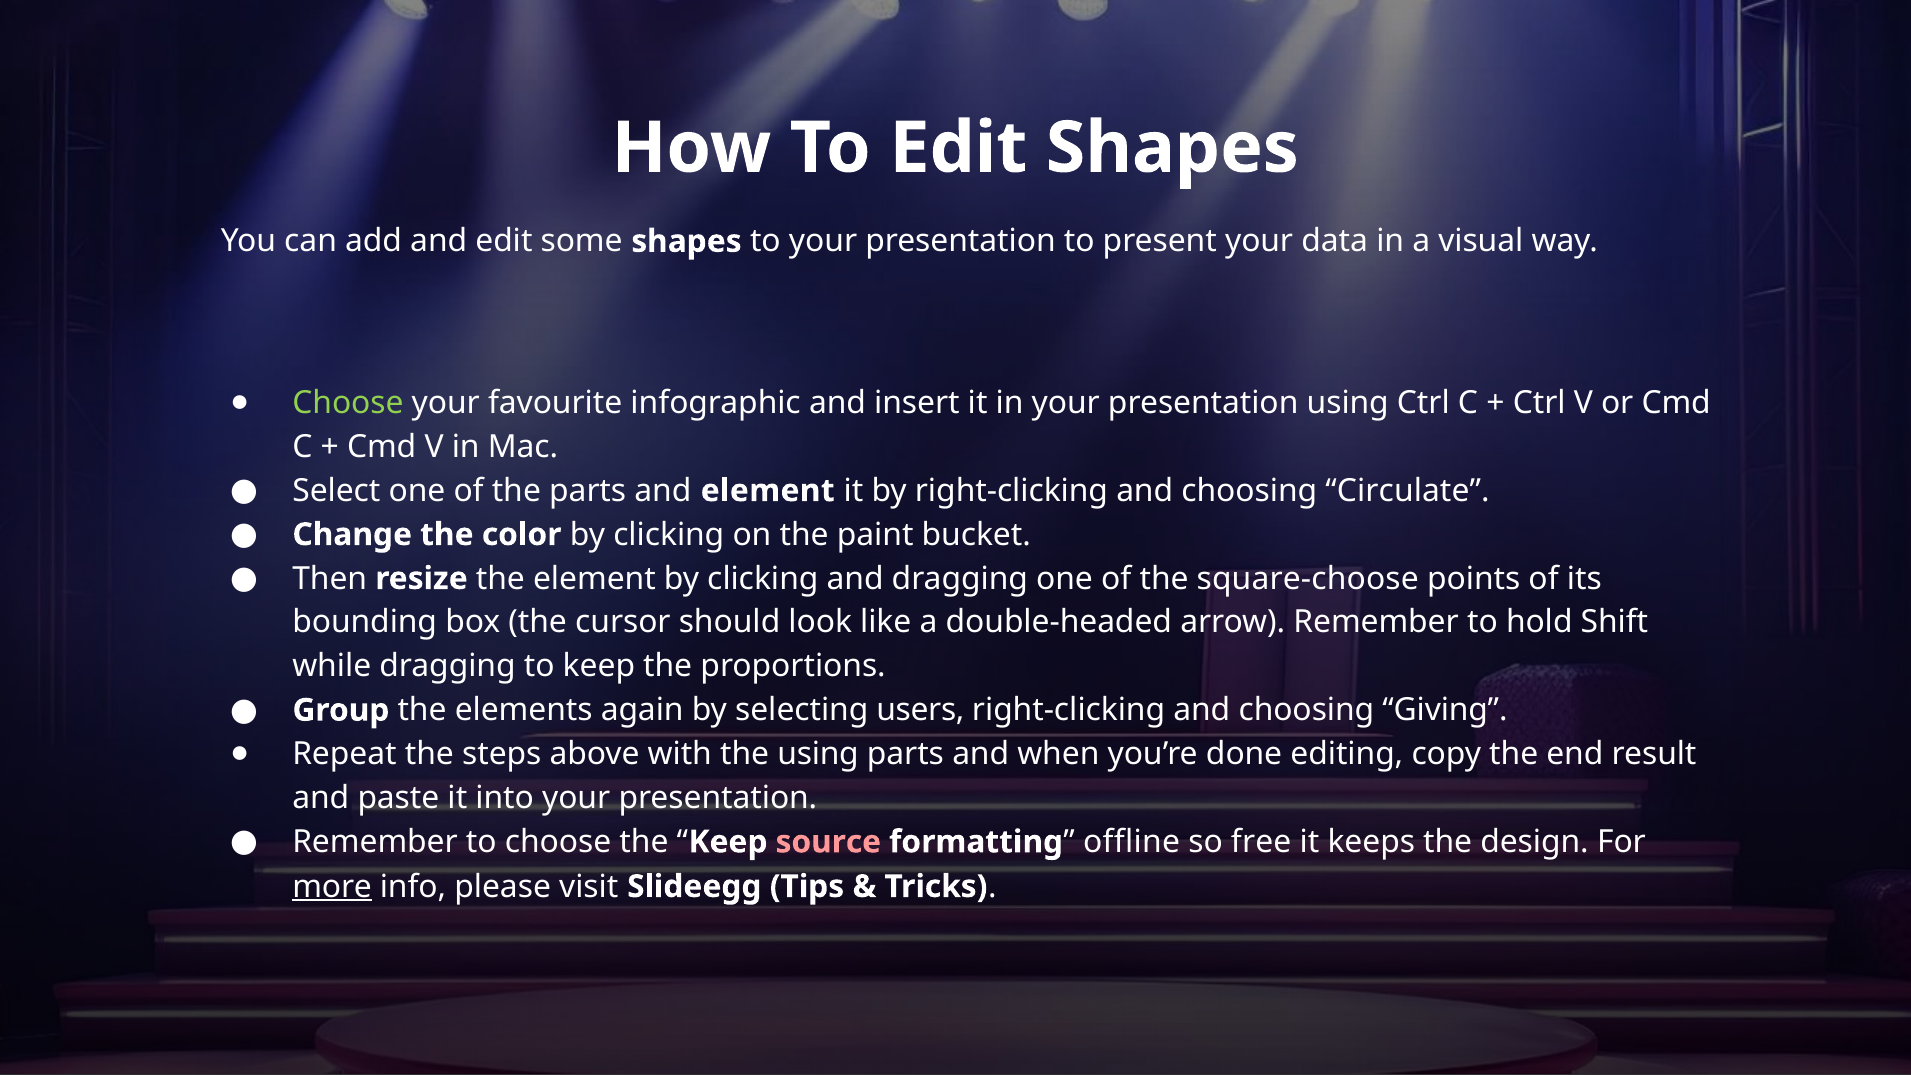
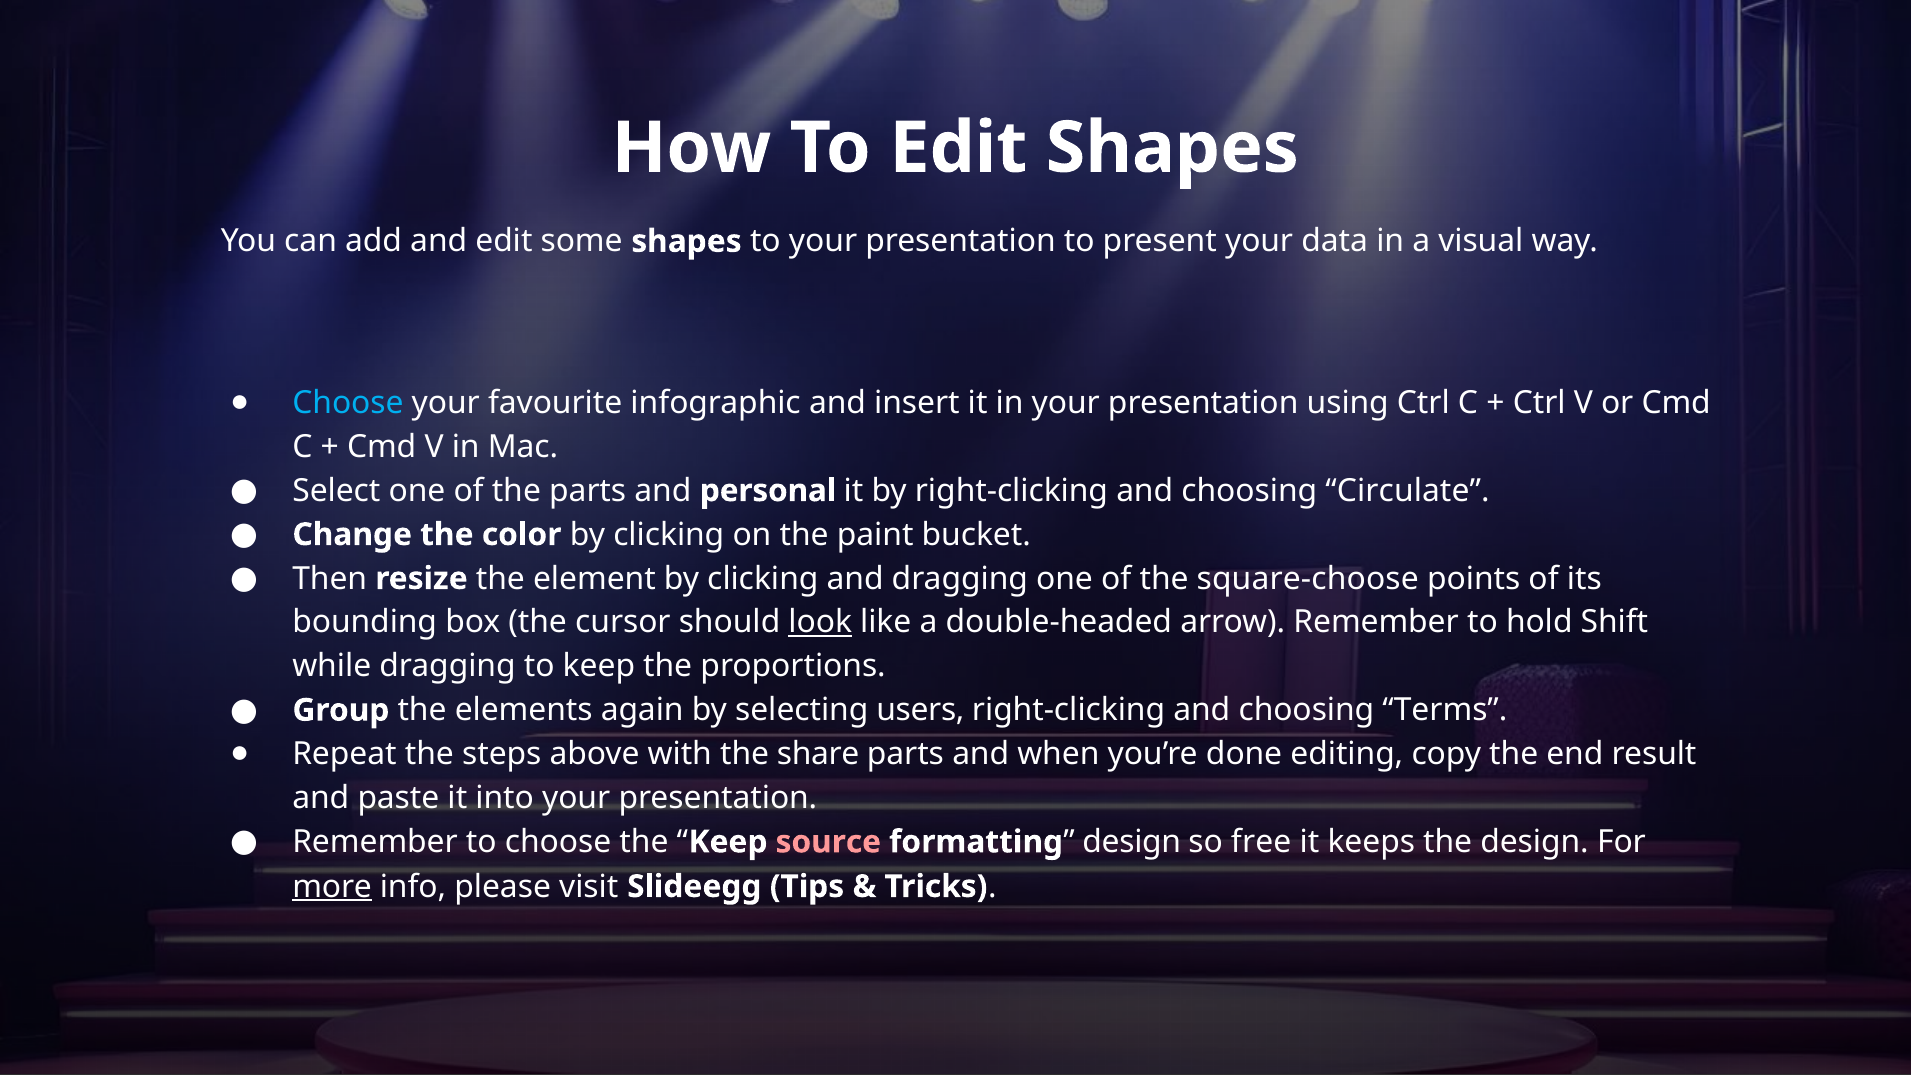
Choose colour: light green -> light blue (348, 403)
and element: element -> personal (768, 491)
look underline: none -> present (820, 622)
Giving: Giving -> Terms (1445, 710)
the using: using -> share (818, 754)
formatting offline: offline -> design (1132, 842)
